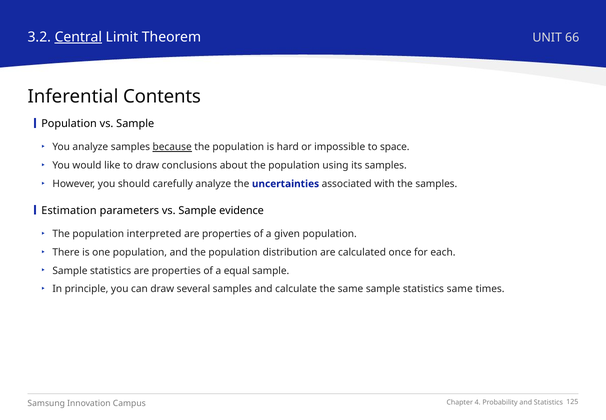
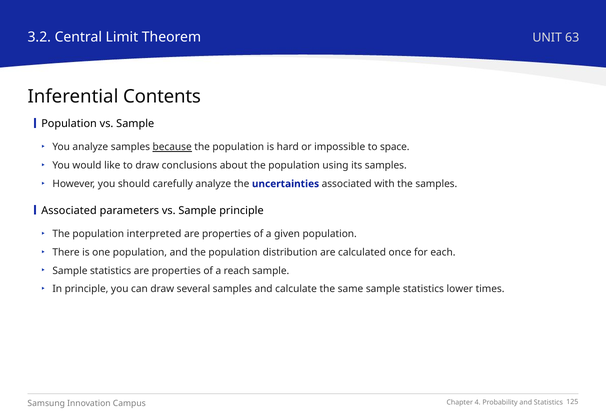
Central underline: present -> none (78, 37)
66: 66 -> 63 (572, 38)
Estimation: Estimation -> Associated (69, 211)
Sample evidence: evidence -> principle (241, 211)
equal: equal -> reach (237, 270)
statistics same: same -> lower (460, 289)
